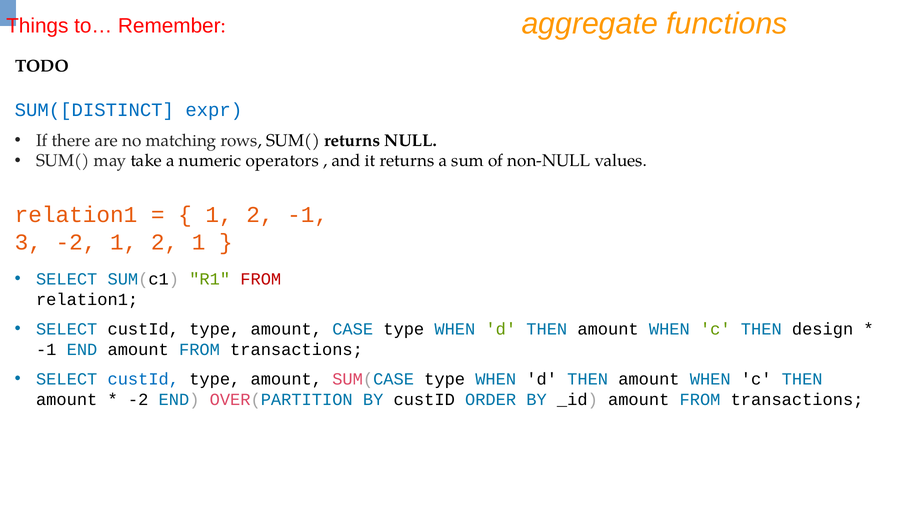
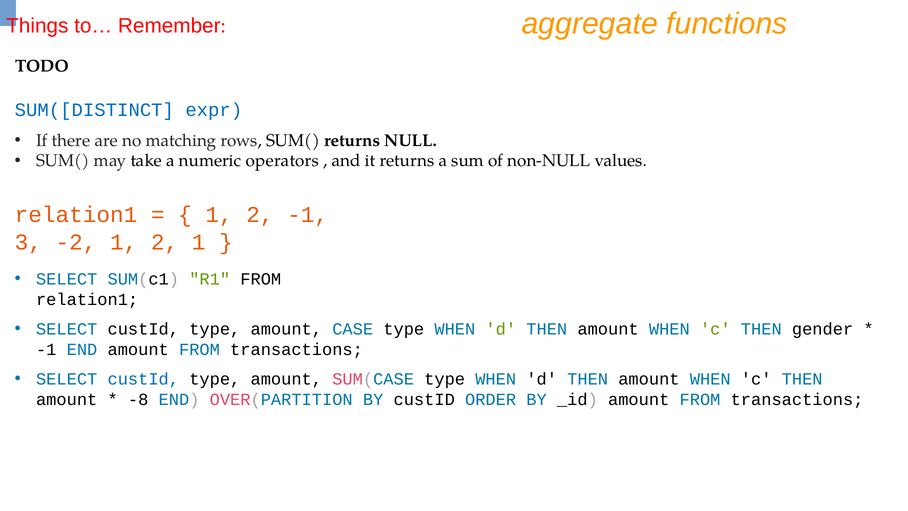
FROM colour: red -> black (261, 279)
design: design -> gender (823, 329)
-2: -2 -> -8 (138, 399)
